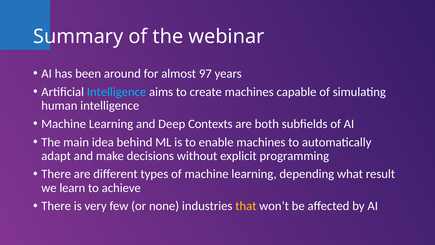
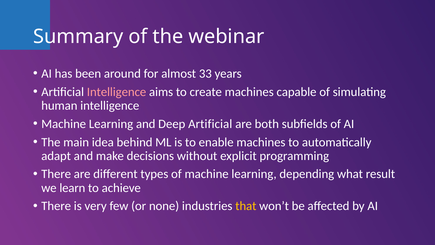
97: 97 -> 33 (205, 74)
Intelligence colour: light blue -> pink (117, 92)
Deep Contexts: Contexts -> Artificial (210, 124)
